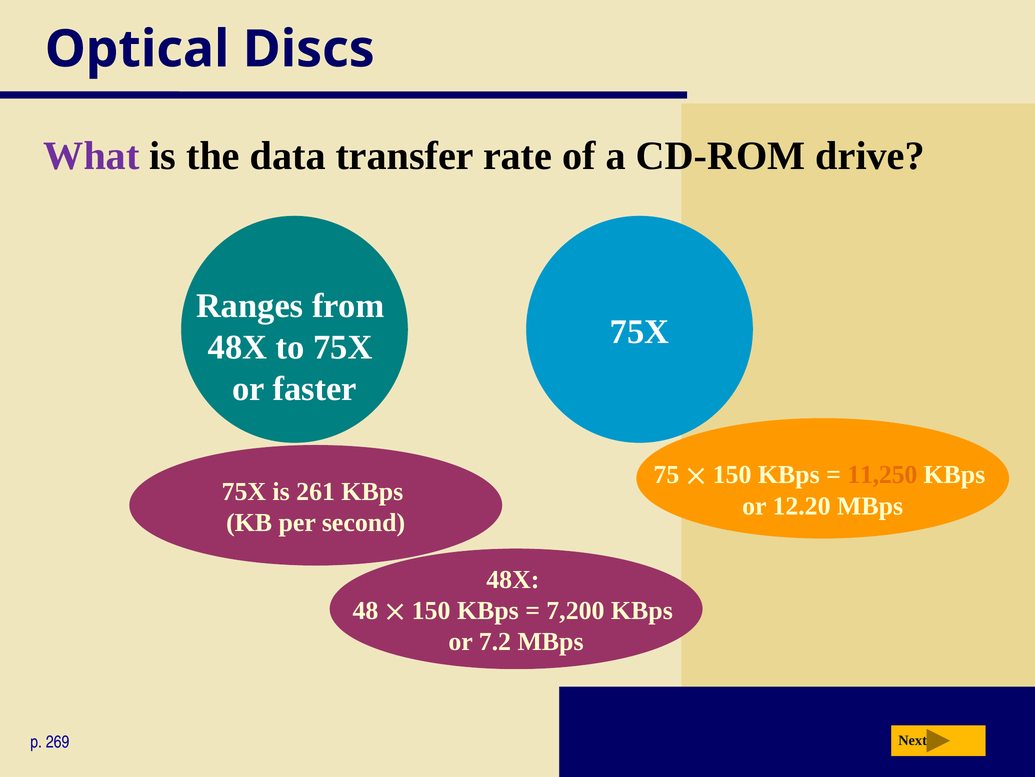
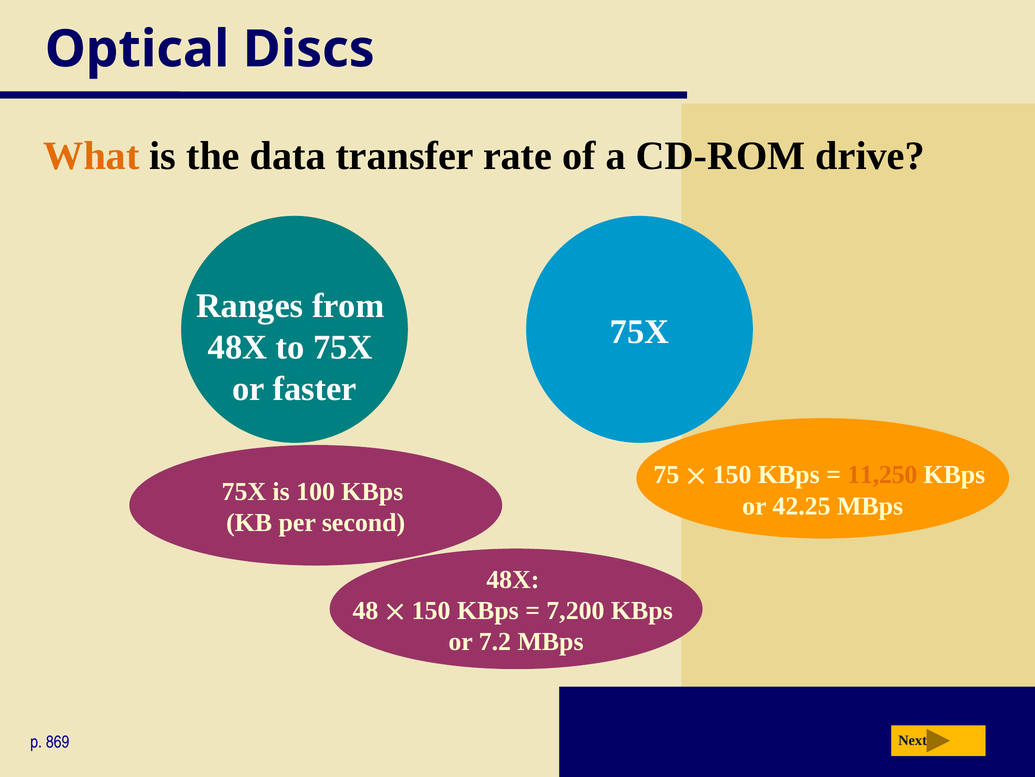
What colour: purple -> orange (91, 156)
261: 261 -> 100 (316, 491)
12.20: 12.20 -> 42.25 (802, 505)
269: 269 -> 869 (58, 741)
